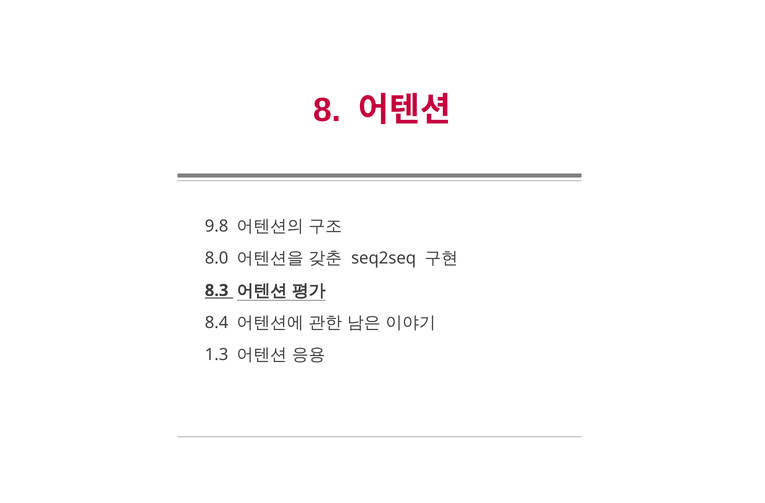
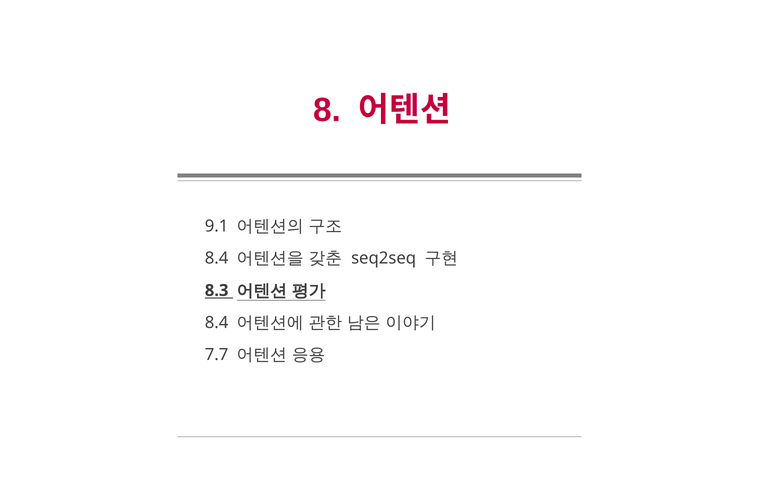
9.8: 9.8 -> 9.1 (217, 226)
8.0: 8.0 -> 8.4 (217, 258)
1.3: 1.3 -> 7.7 (217, 354)
